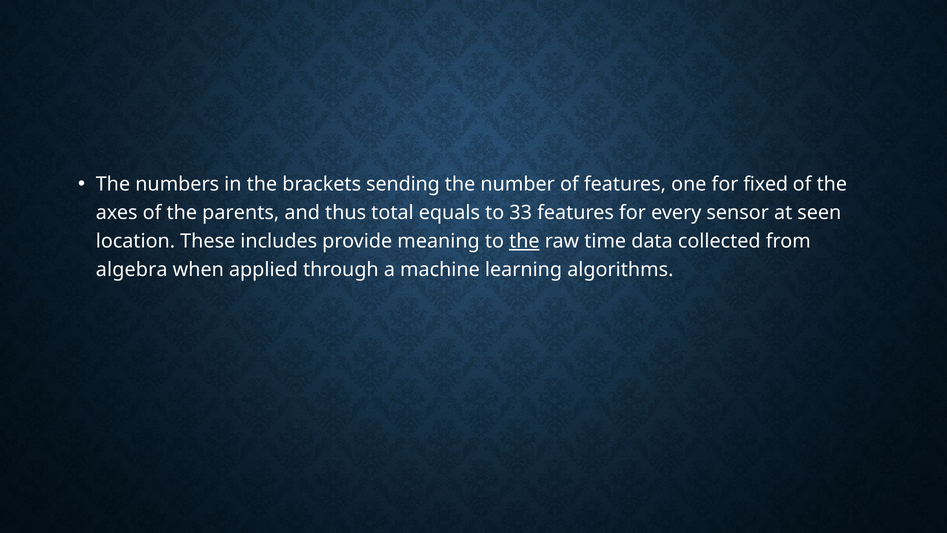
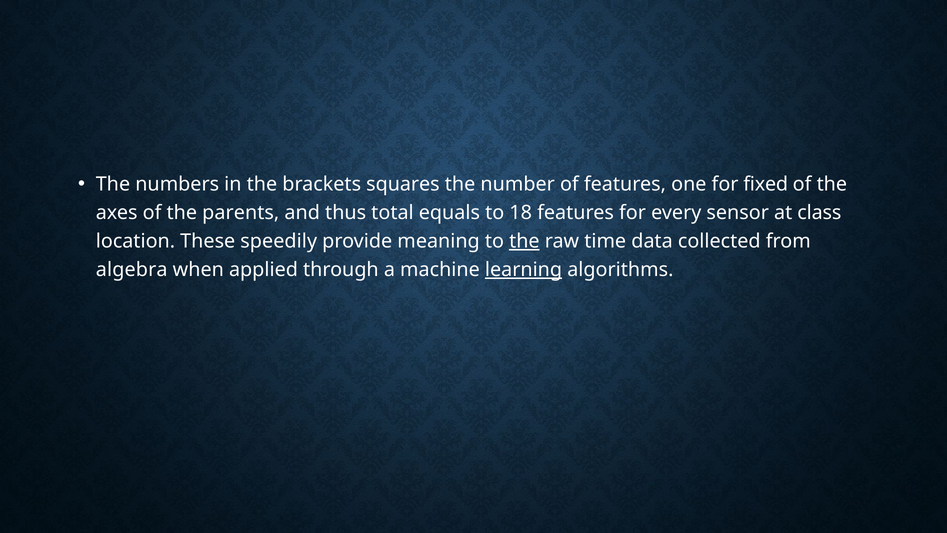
sending: sending -> squares (403, 184)
33: 33 -> 18 (521, 213)
seen: seen -> class (819, 213)
includes: includes -> speedily (279, 241)
learning underline: none -> present (524, 270)
